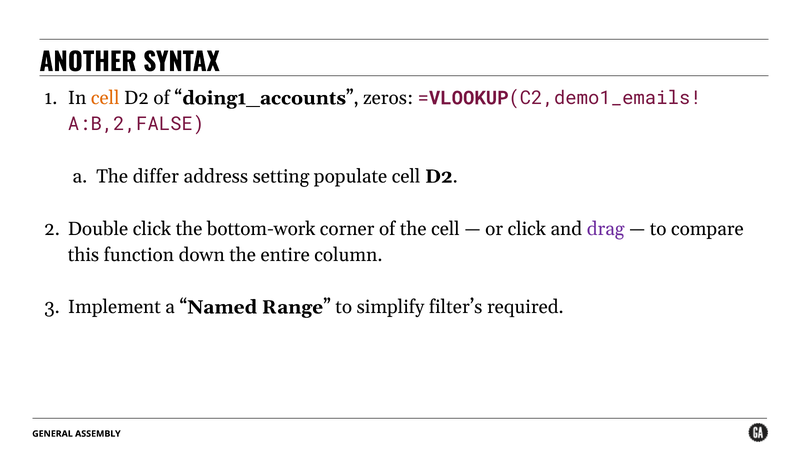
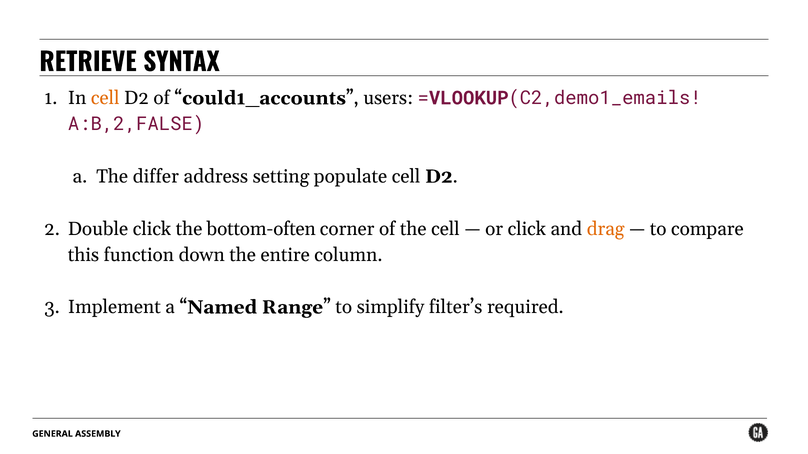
ANOTHER: ANOTHER -> RETRIEVE (88, 63)
doing1_accounts: doing1_accounts -> could1_accounts (264, 98)
zeros: zeros -> users (388, 98)
bottom-work: bottom-work -> bottom-often (261, 229)
drag colour: purple -> orange (606, 229)
